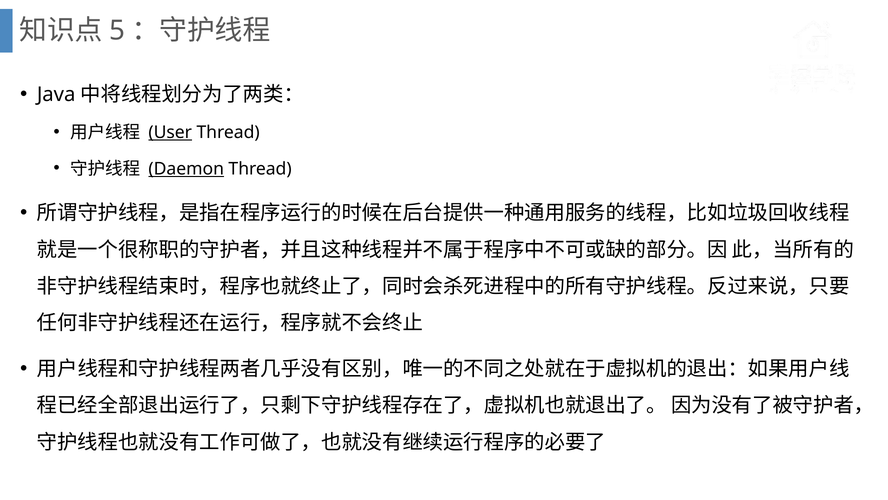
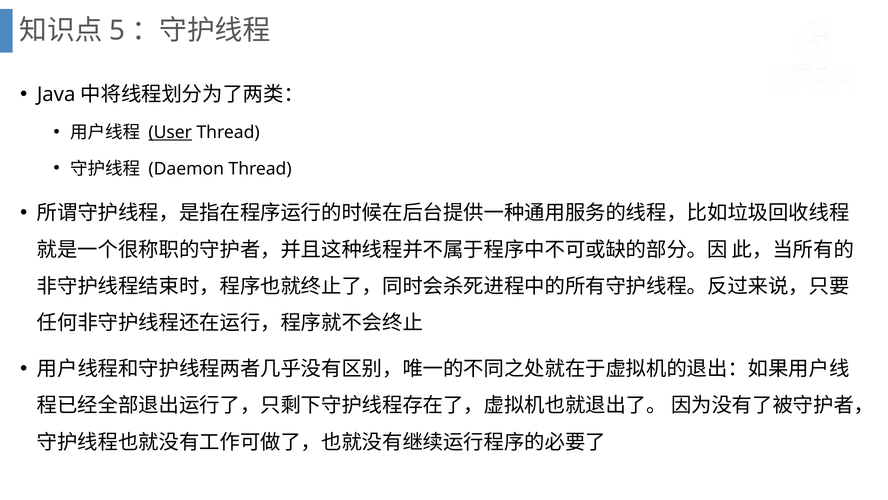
Daemon underline: present -> none (186, 169)
